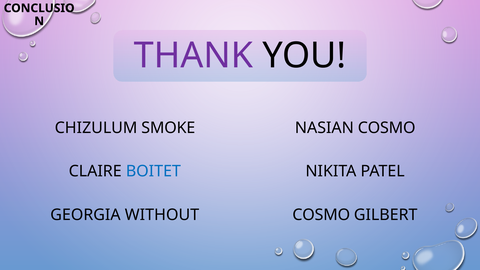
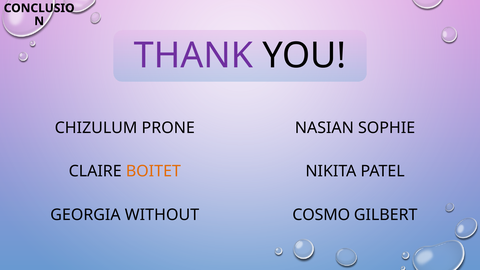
SMOKE: SMOKE -> PRONE (168, 128)
NASIAN COSMO: COSMO -> SOPHIE (387, 128)
BOITET colour: blue -> orange (153, 171)
